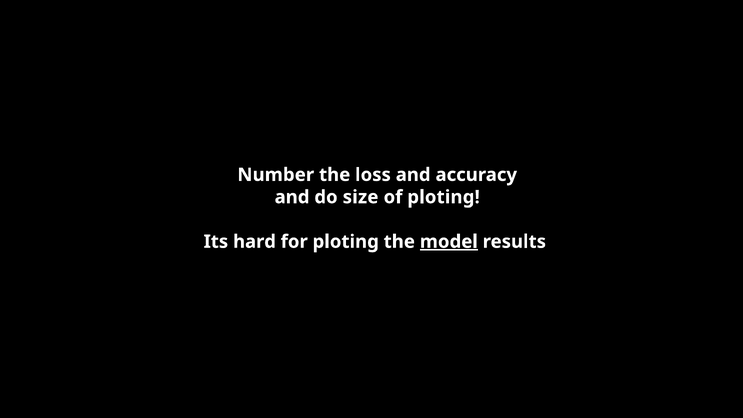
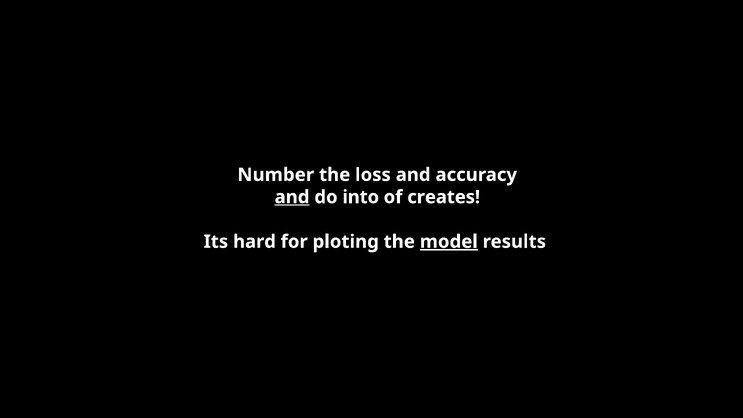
and underline: none -> present (292, 197)
size: size -> into (361, 197)
of ploting: ploting -> creates (444, 197)
